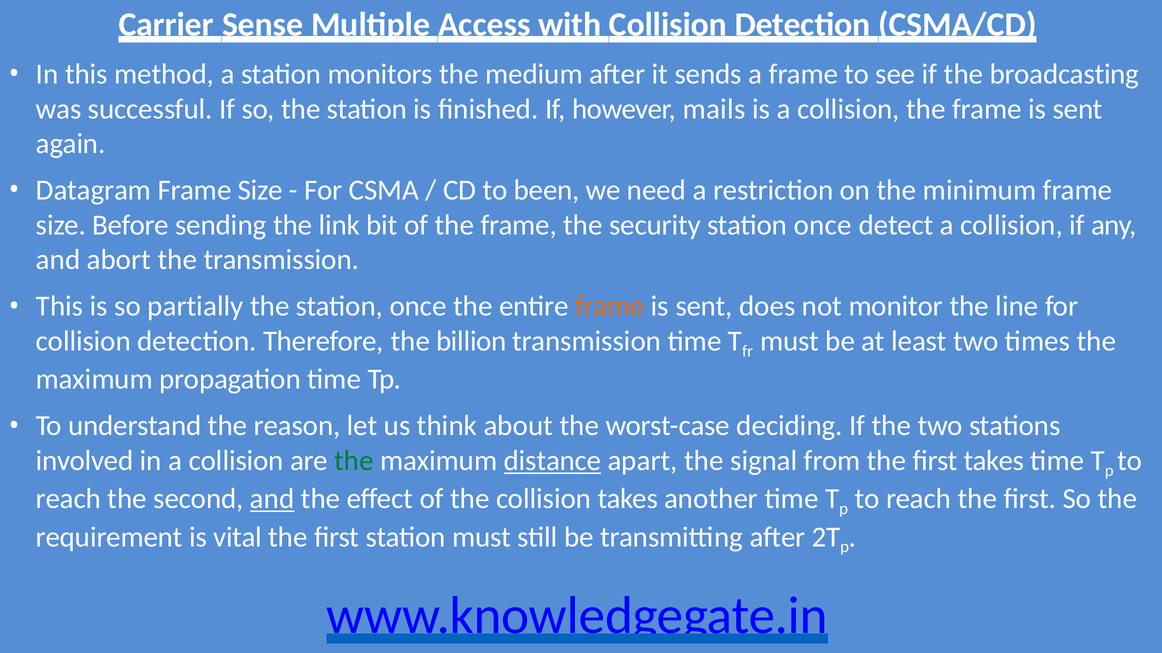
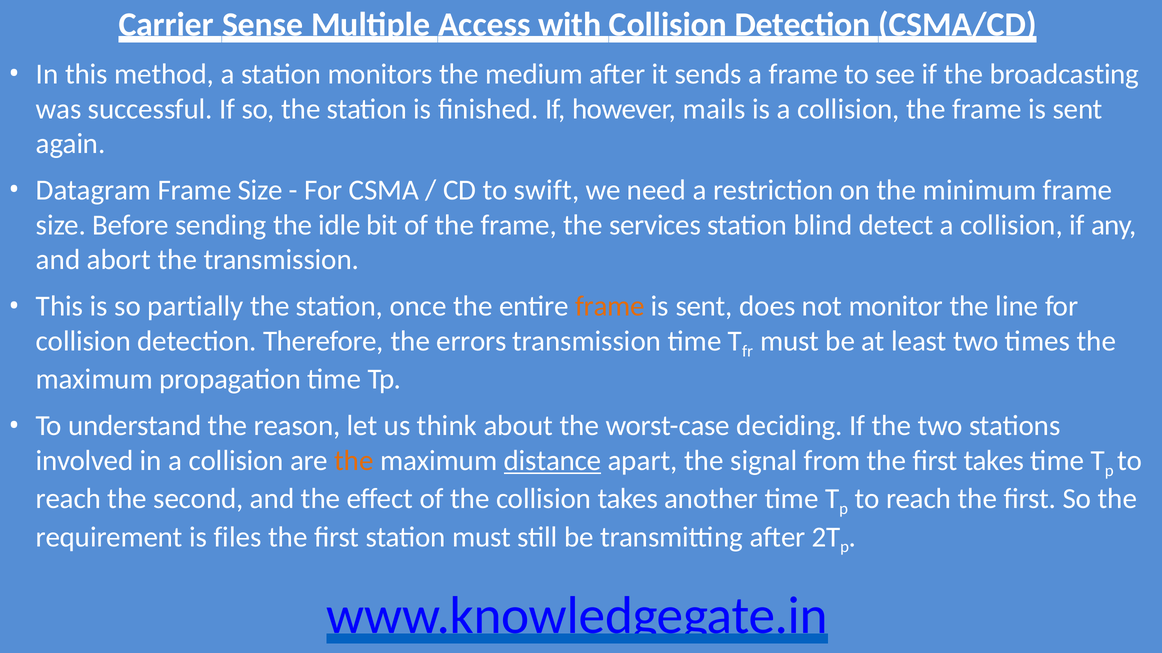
been: been -> swift (546, 190)
link: link -> idle (339, 225)
security: security -> services (655, 225)
once: once -> blind (823, 225)
billion: billion -> errors (471, 342)
the colour: green -> orange (354, 461)
and underline: present -> none (272, 499)
vital: vital -> files (238, 538)
